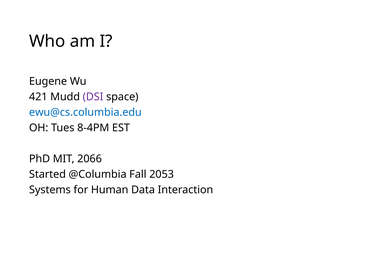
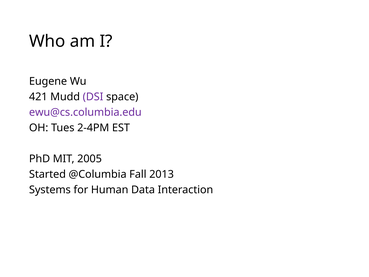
ewu@cs.columbia.edu colour: blue -> purple (85, 112)
8-4PM: 8-4PM -> 2-4PM (93, 128)
2066: 2066 -> 2005 (90, 159)
2053: 2053 -> 2013 (162, 174)
